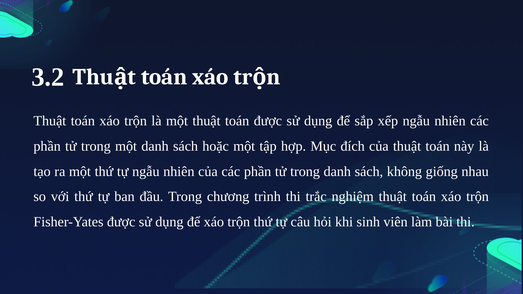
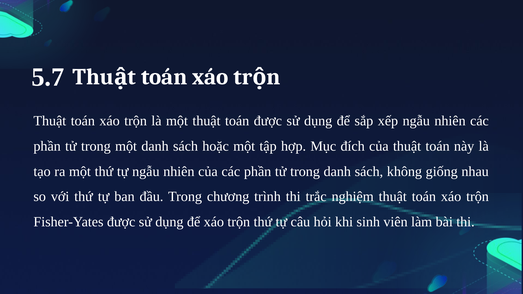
3.2: 3.2 -> 5.7 (48, 77)
